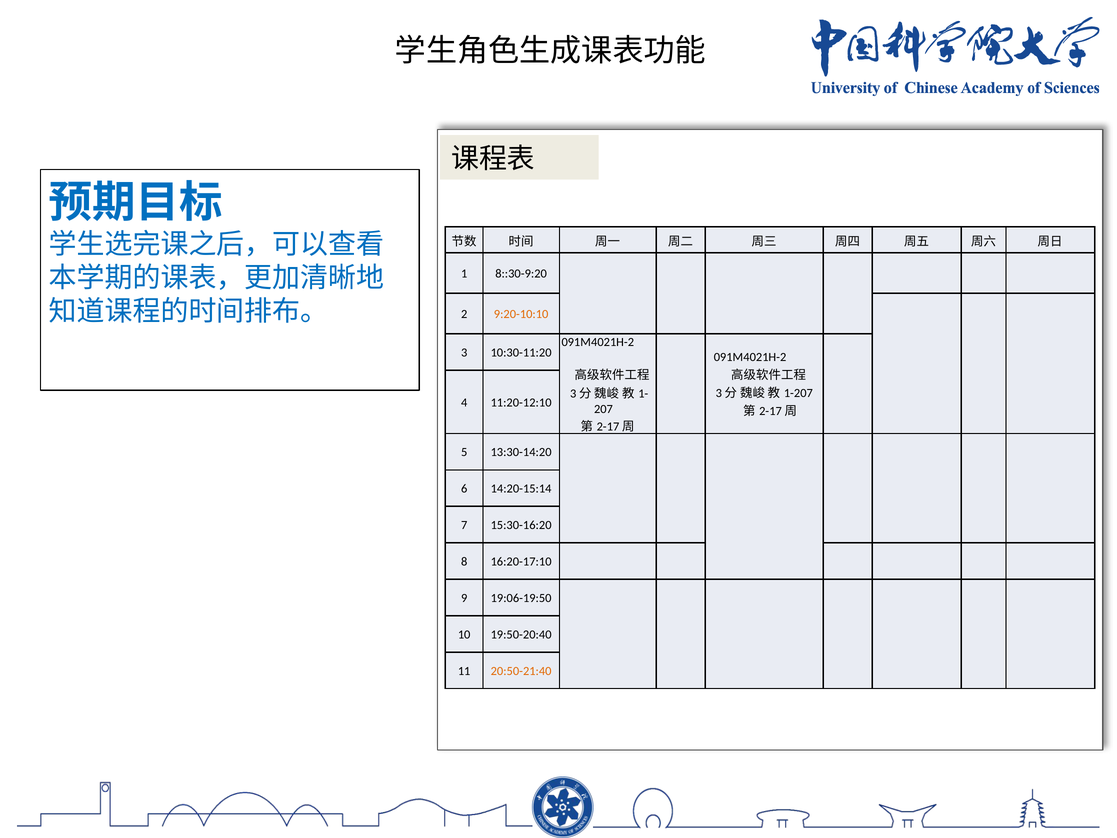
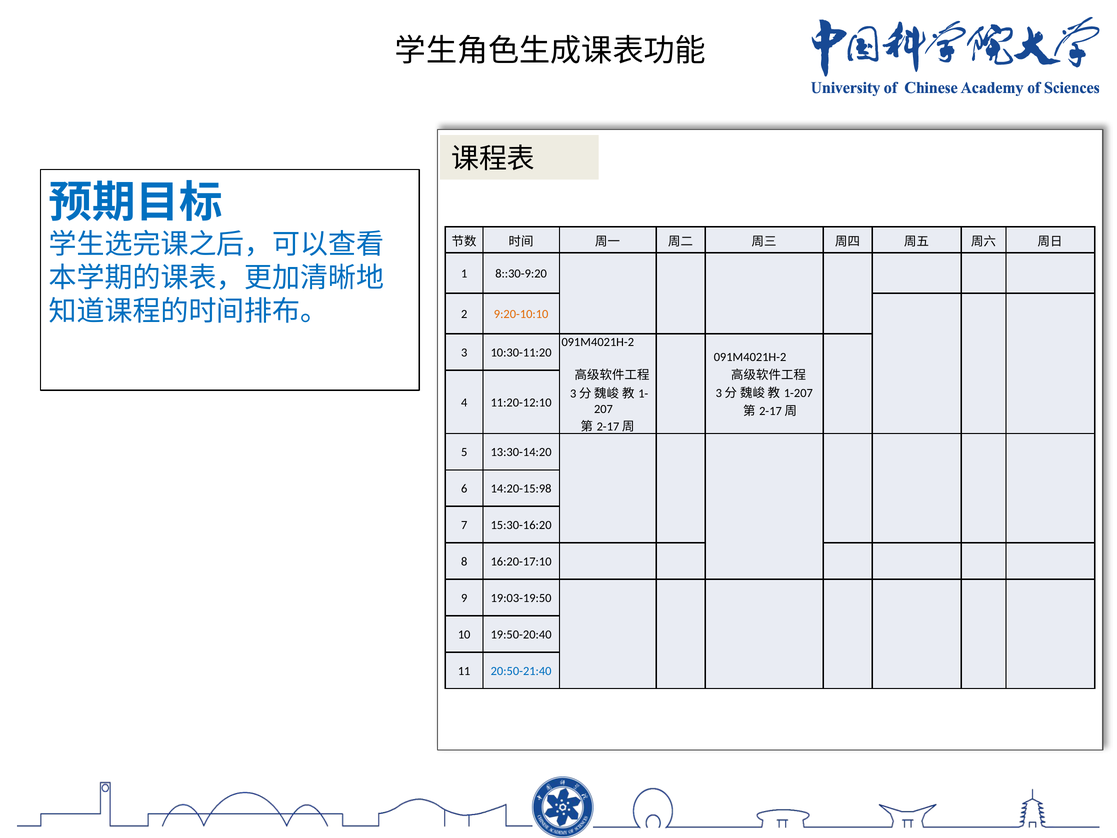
14:20-15:14: 14:20-15:14 -> 14:20-15:98 (521, 489)
19:06-19:50: 19:06-19:50 -> 19:03-19:50 (521, 598)
20:50-21:40 colour: orange -> blue (521, 671)
